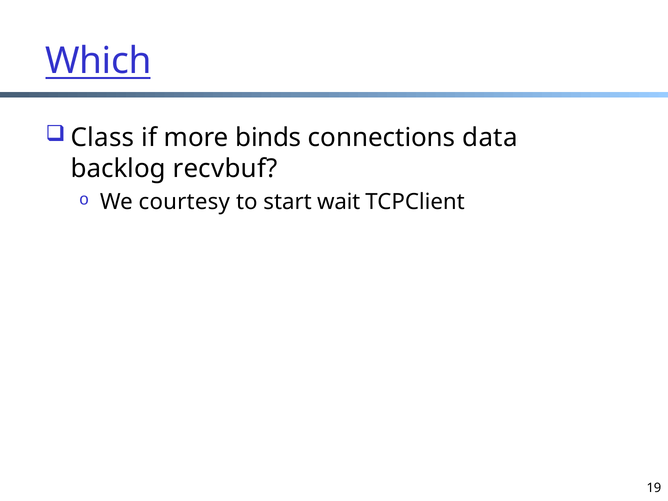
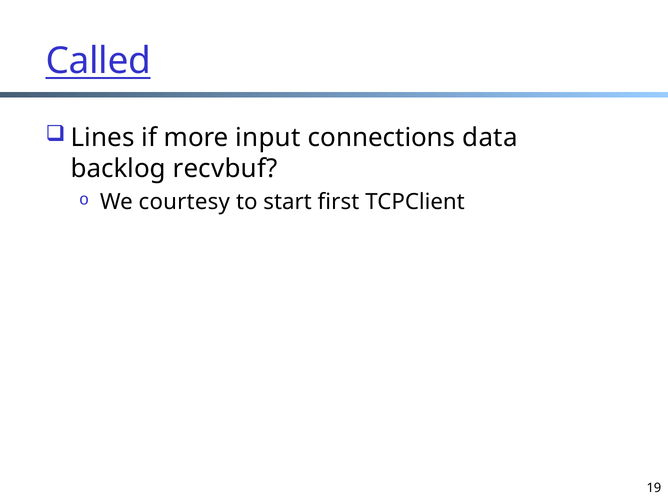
Which: Which -> Called (98, 61)
Class: Class -> Lines (103, 138)
binds: binds -> input (268, 138)
wait: wait -> first (338, 202)
